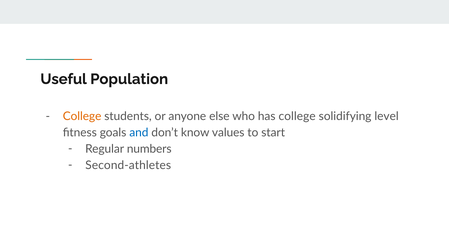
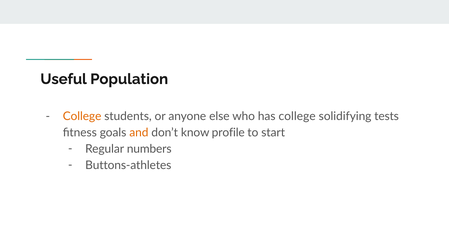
level: level -> tests (387, 117)
and colour: blue -> orange (139, 133)
values: values -> profile (228, 133)
Second-athletes: Second-athletes -> Buttons-athletes (128, 166)
